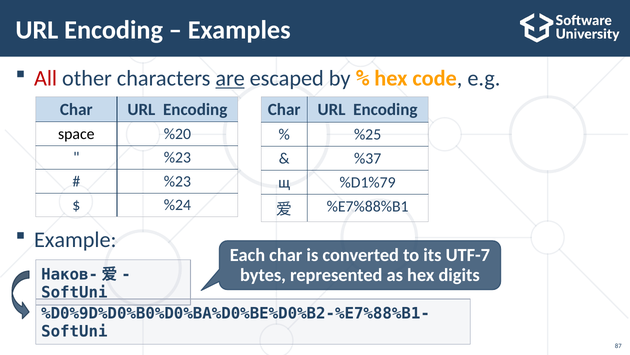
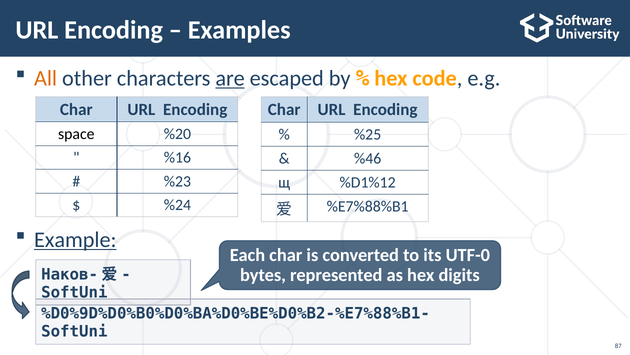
All colour: red -> orange (46, 78)
%23: %23 -> %16 (177, 157)
%37: %37 -> %46 (368, 158)
%D1%79: %D1%79 -> %D1%12 (368, 182)
Example underline: none -> present (75, 240)
UTF-7: UTF-7 -> UTF-0 (468, 255)
